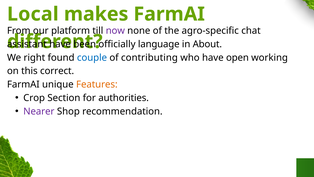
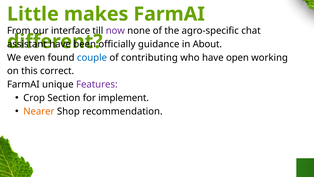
Local: Local -> Little (33, 14)
platform: platform -> interface (71, 31)
language: language -> guidance (159, 44)
right: right -> even (34, 57)
Features colour: orange -> purple (97, 84)
authorities: authorities -> implement (124, 98)
Nearer colour: purple -> orange (39, 111)
